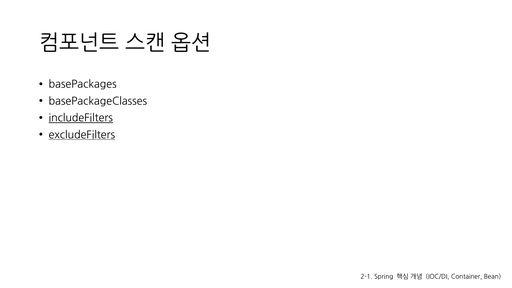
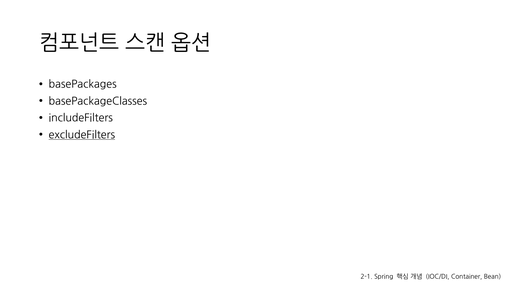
includeFilters underline: present -> none (81, 118)
